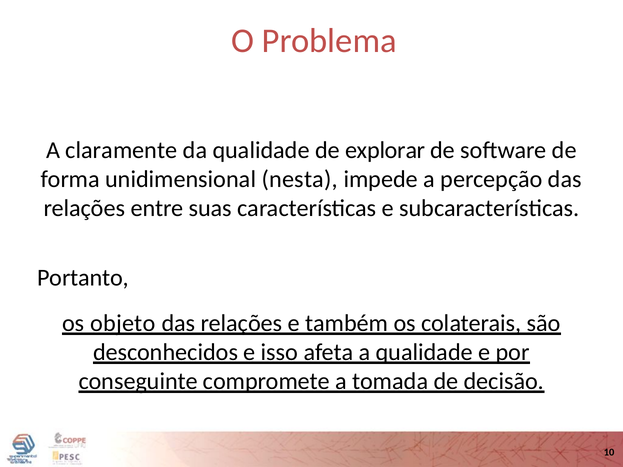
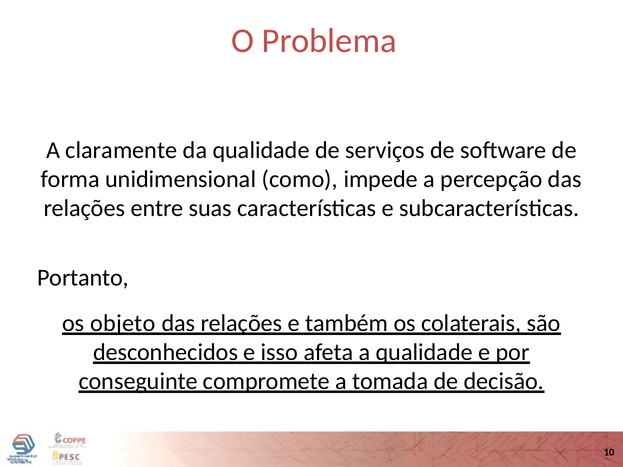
explorar: explorar -> serviços (385, 150)
nesta: nesta -> como (300, 179)
